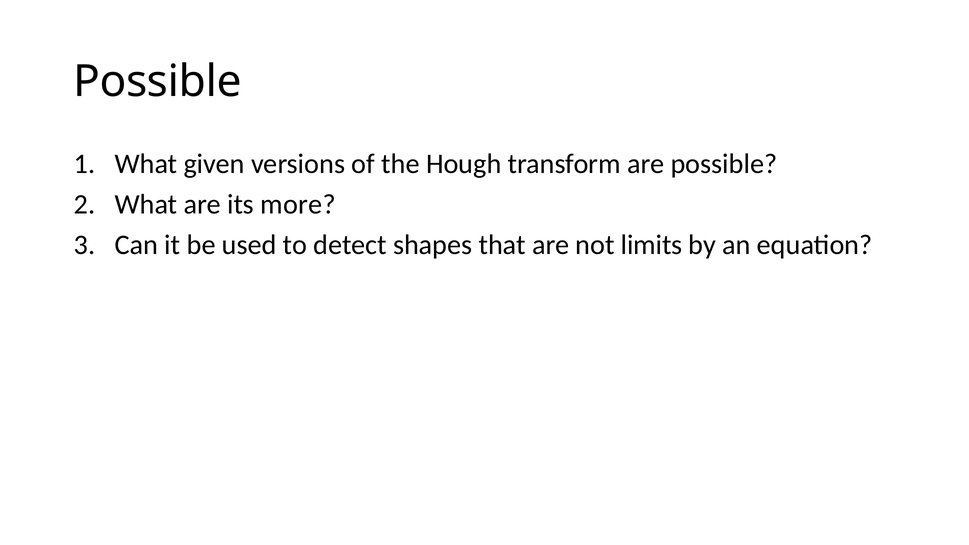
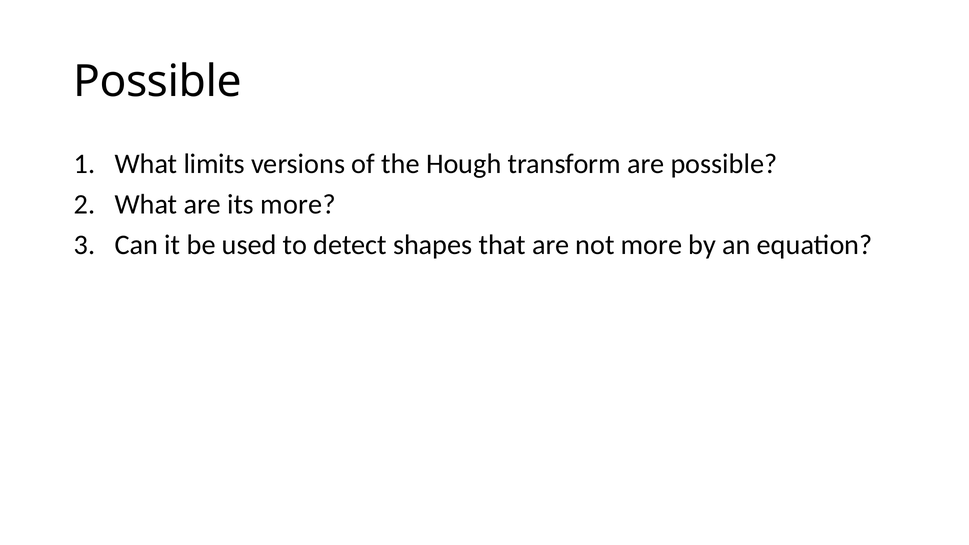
given: given -> limits (214, 164)
not limits: limits -> more (652, 245)
